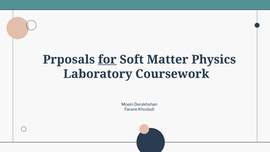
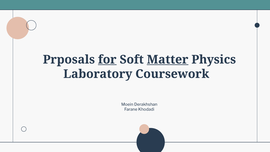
Matter underline: none -> present (168, 60)
